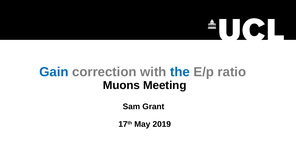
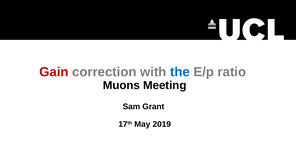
Gain colour: blue -> red (54, 72)
